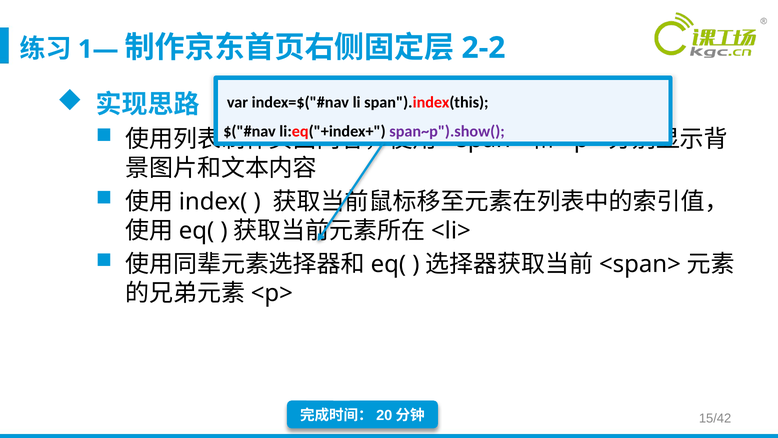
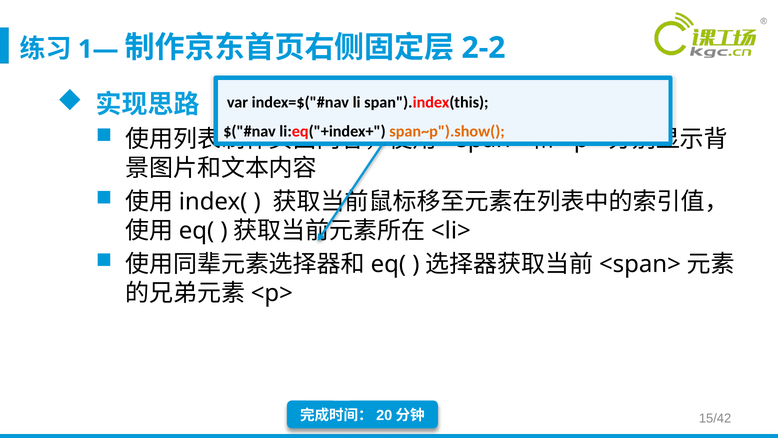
span~p").show( colour: purple -> orange (447, 131)
